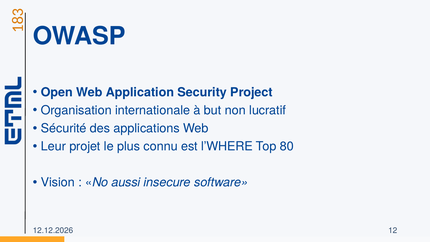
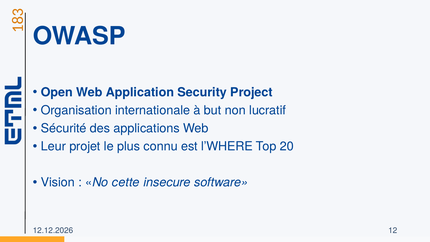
80: 80 -> 20 (287, 146)
aussi: aussi -> cette (126, 182)
